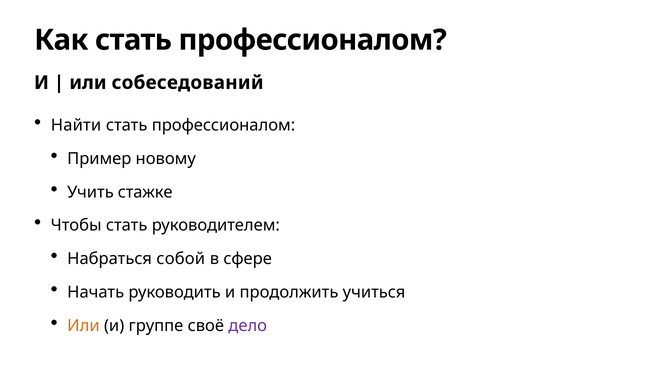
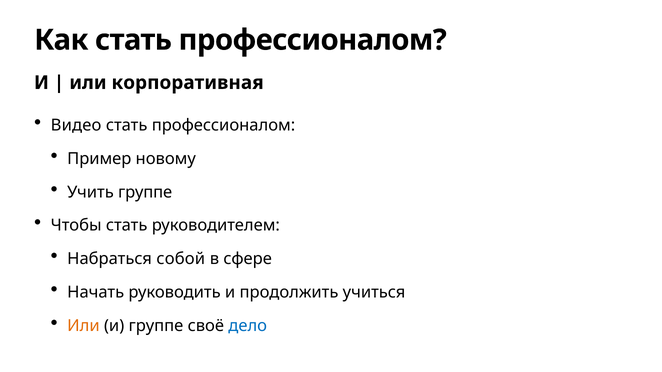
собеседований: собеседований -> корпоративная (188, 83)
Найти: Найти -> Видео (76, 126)
Учить стажке: стажке -> группе (145, 192)
дело colour: purple -> blue (248, 326)
